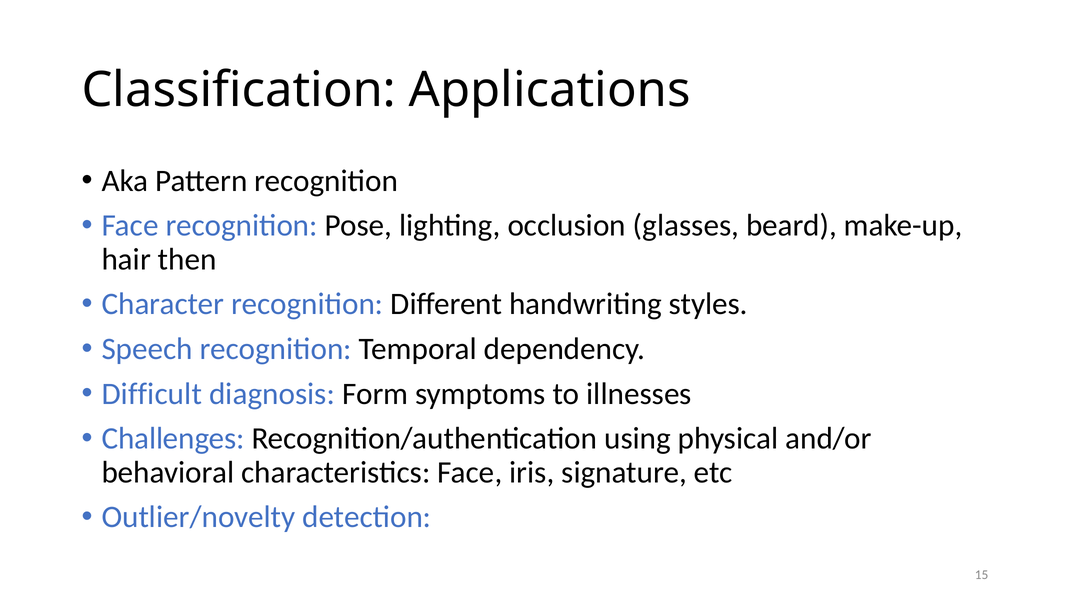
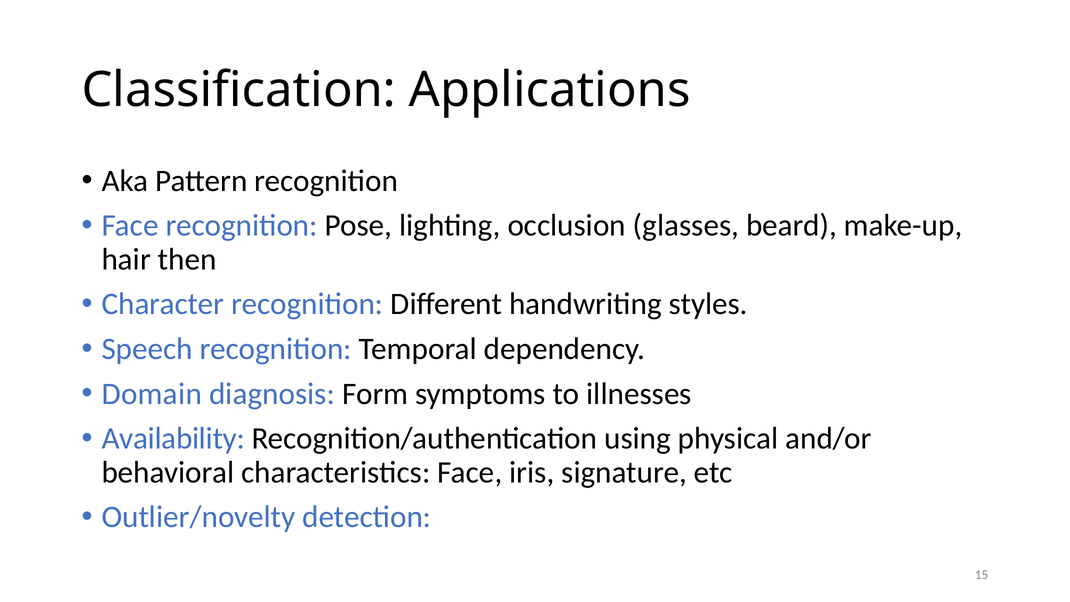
Difficult: Difficult -> Domain (152, 394)
Challenges: Challenges -> Availability (173, 438)
